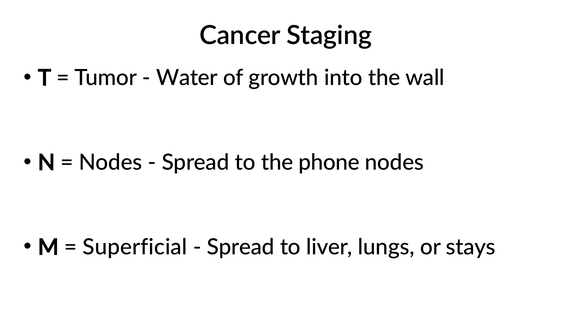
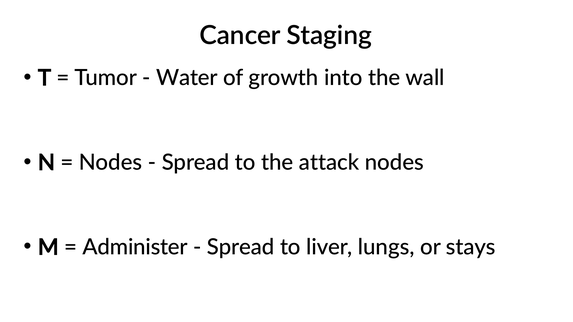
phone: phone -> attack (329, 163)
Superficial: Superficial -> Administer (135, 247)
